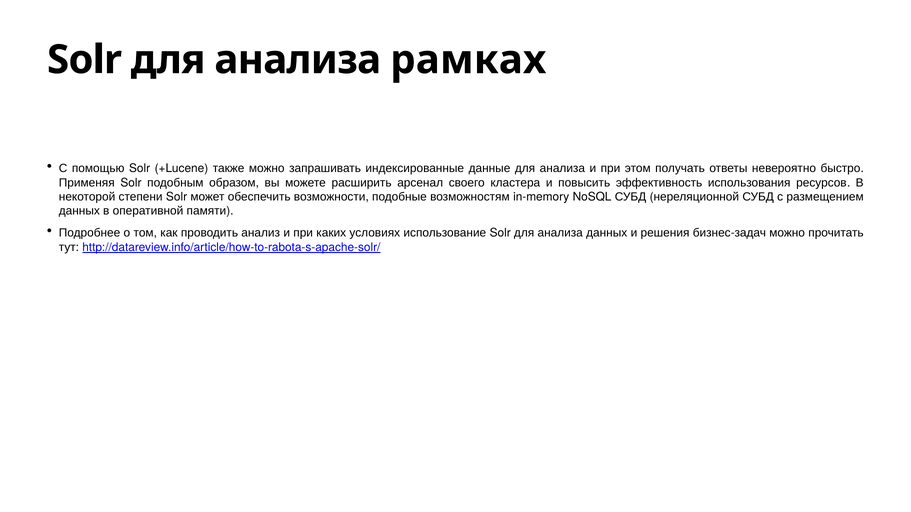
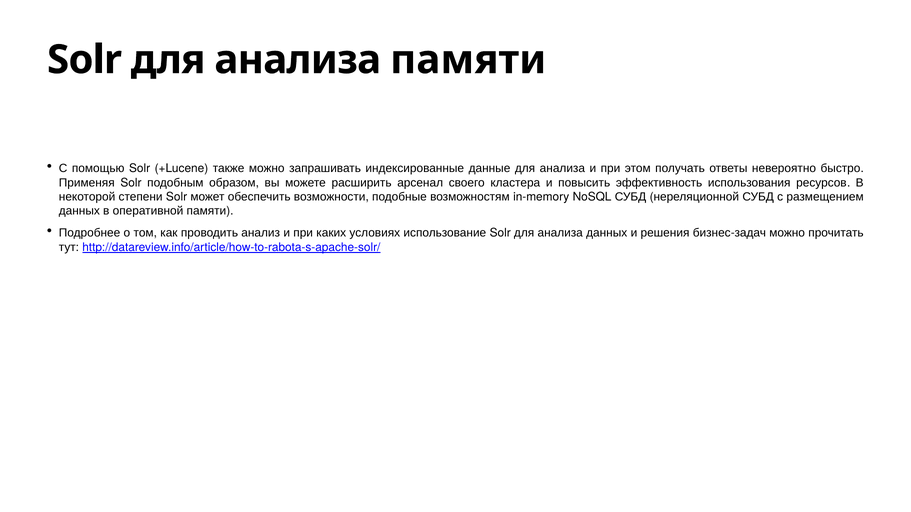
анализа рамках: рамках -> памяти (468, 60)
